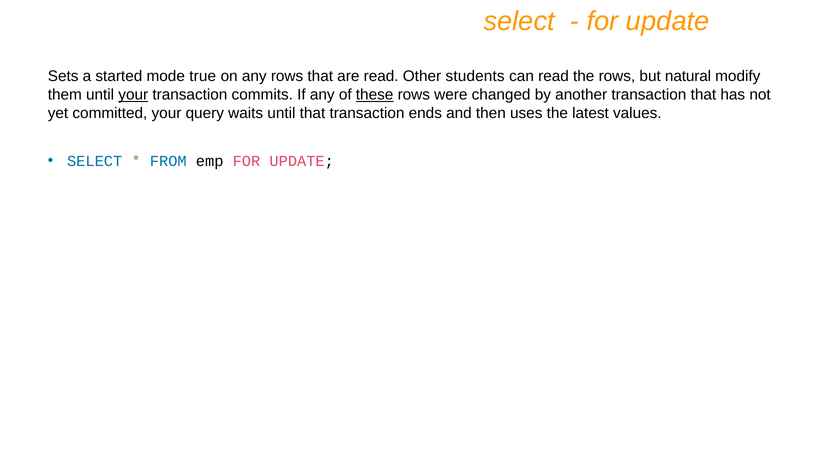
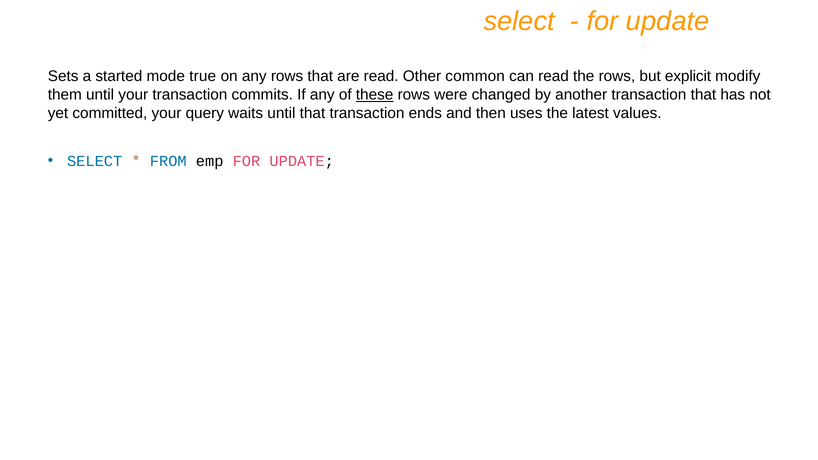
students: students -> common (475, 76)
natural: natural -> explicit (688, 76)
your underline: present -> none (133, 95)
